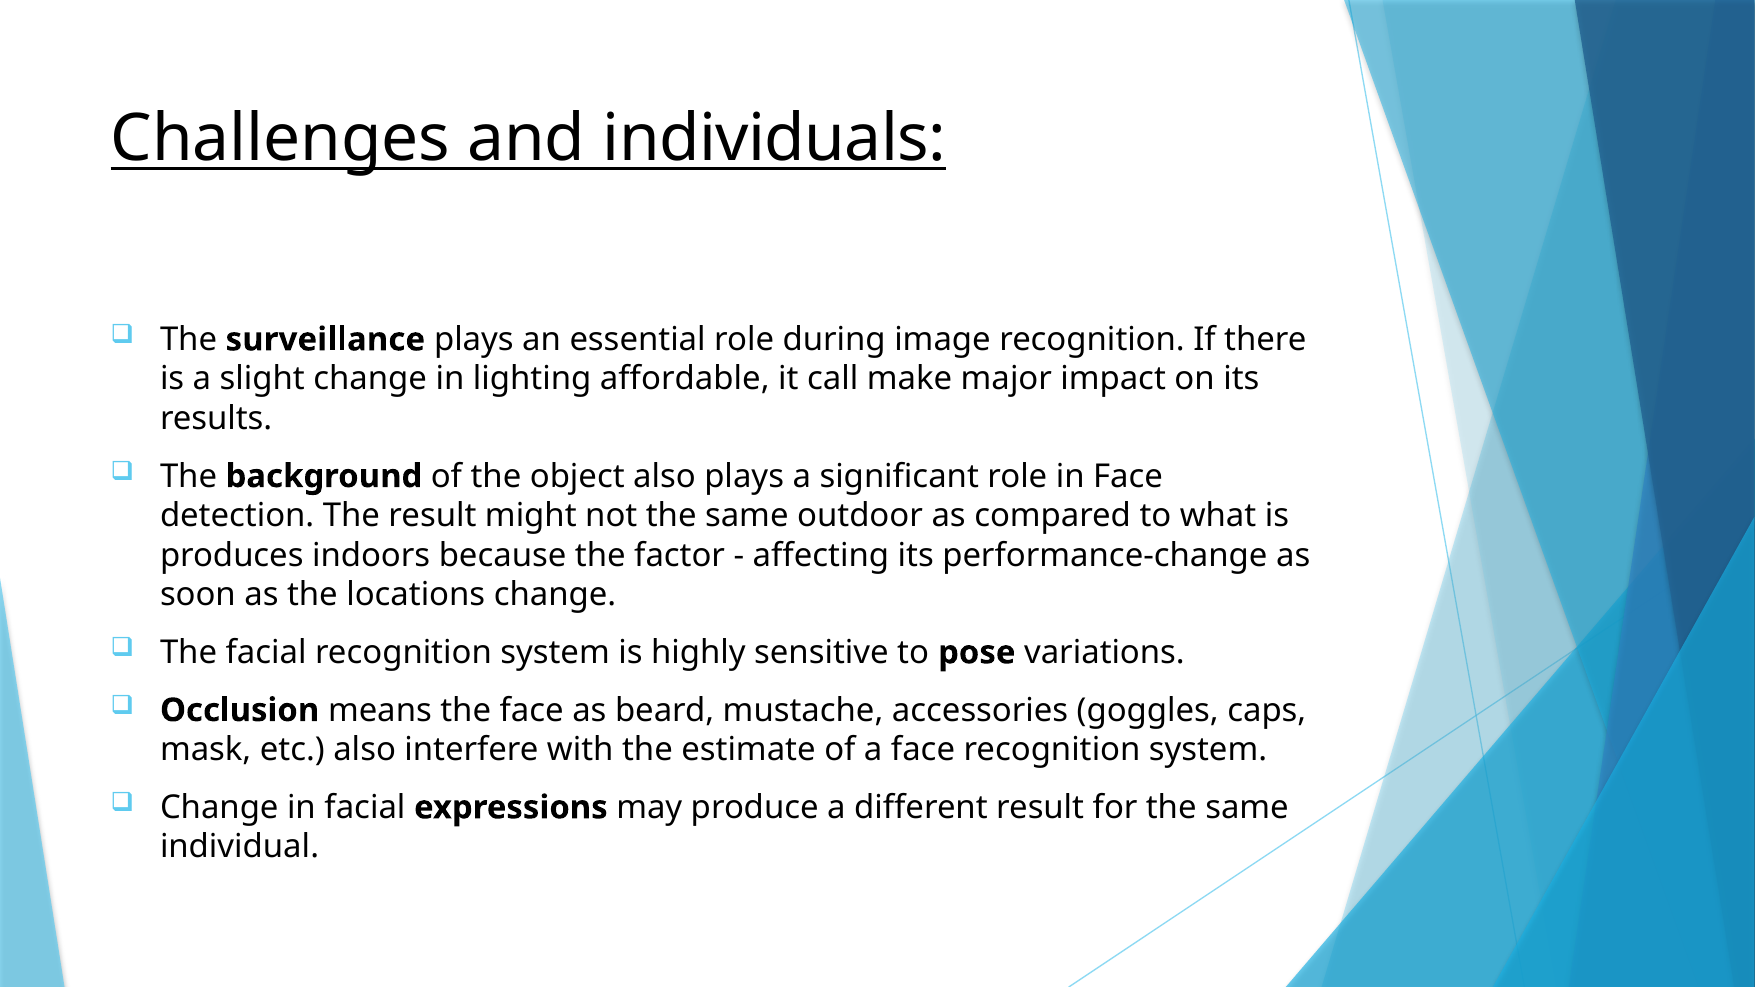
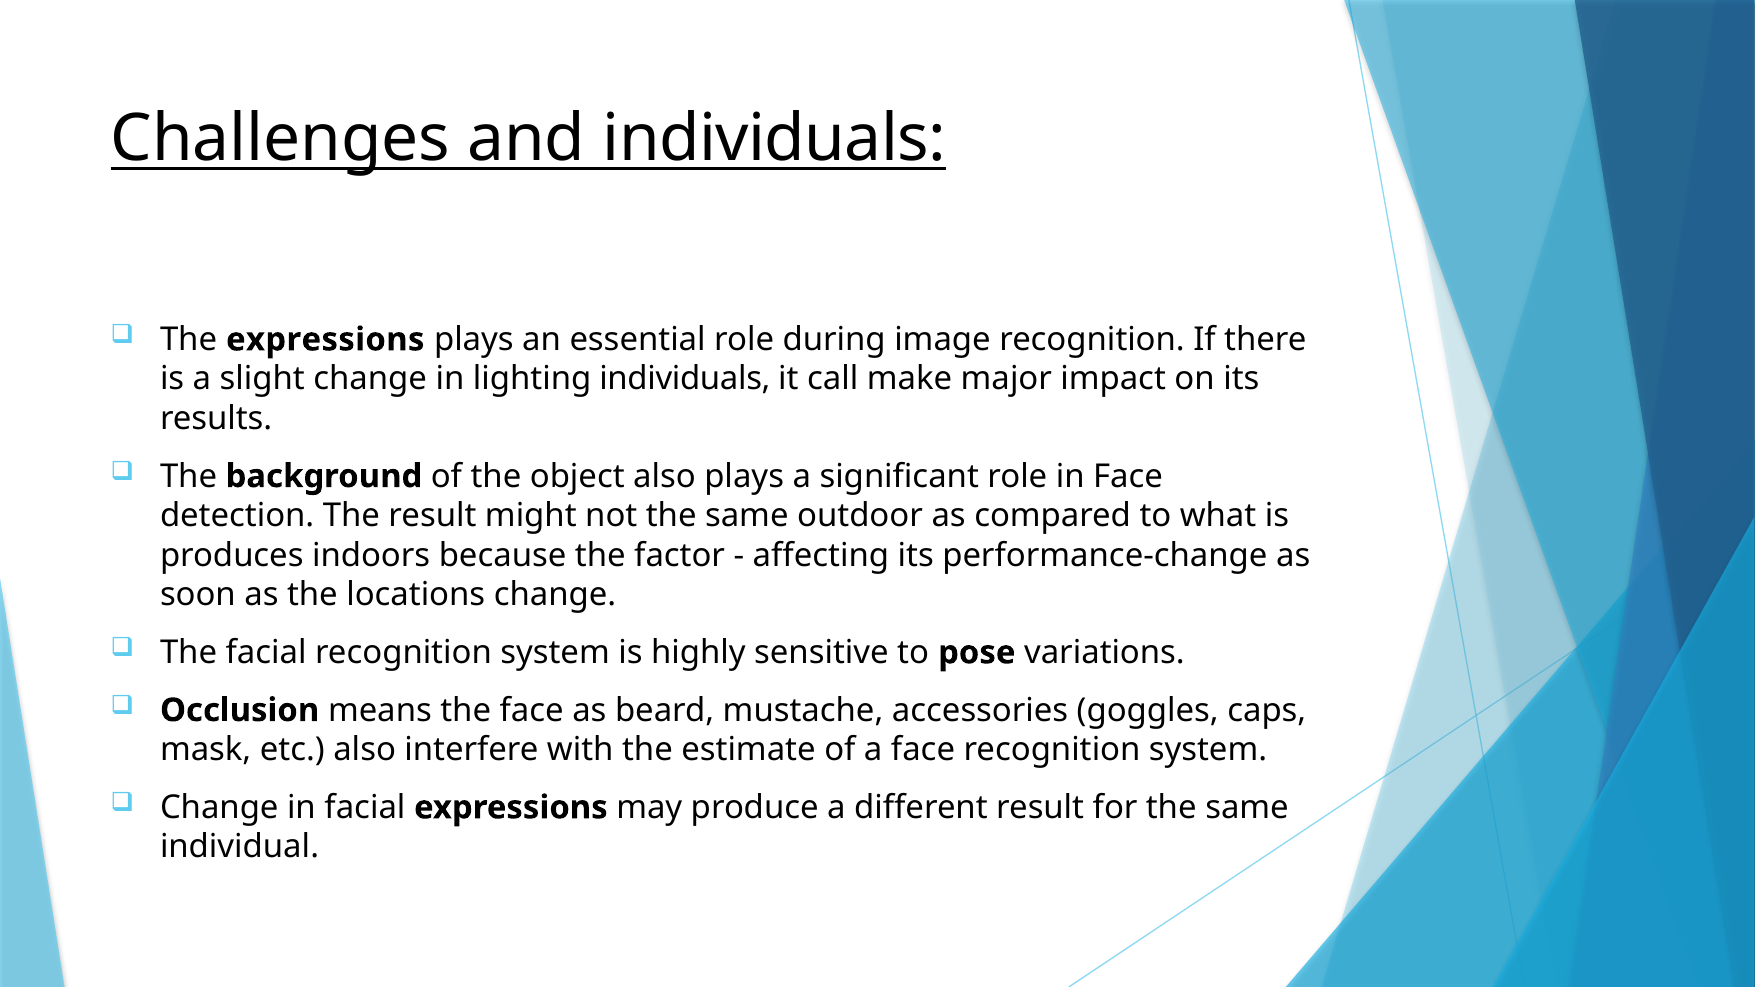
The surveillance: surveillance -> expressions (325, 340)
lighting affordable: affordable -> individuals (685, 379)
